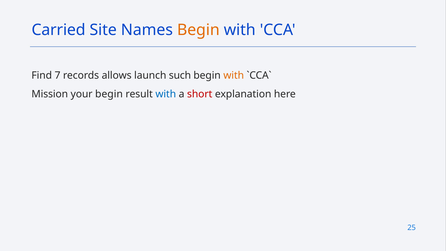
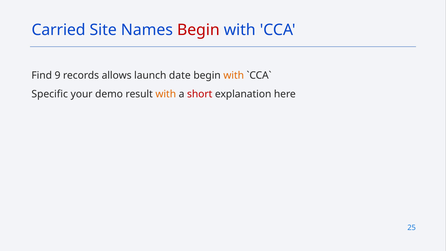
Begin colour: orange -> red (198, 30)
7: 7 -> 9 (58, 75)
such: such -> date (180, 75)
Mission: Mission -> Specific (50, 94)
your begin: begin -> demo (109, 94)
with colour: blue -> orange (166, 94)
